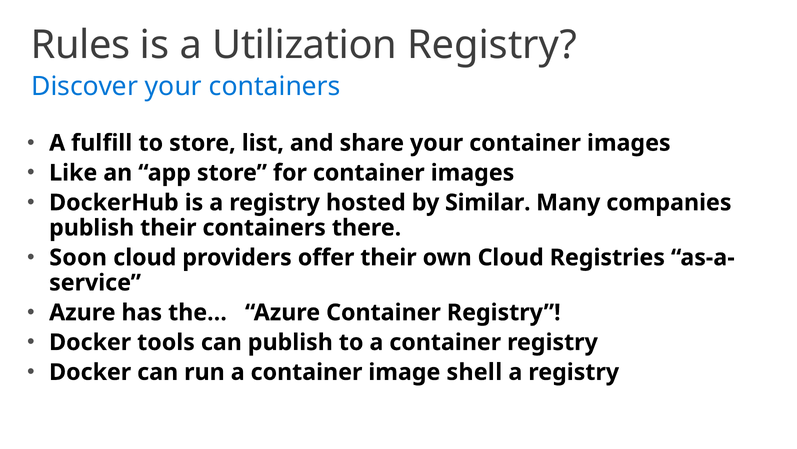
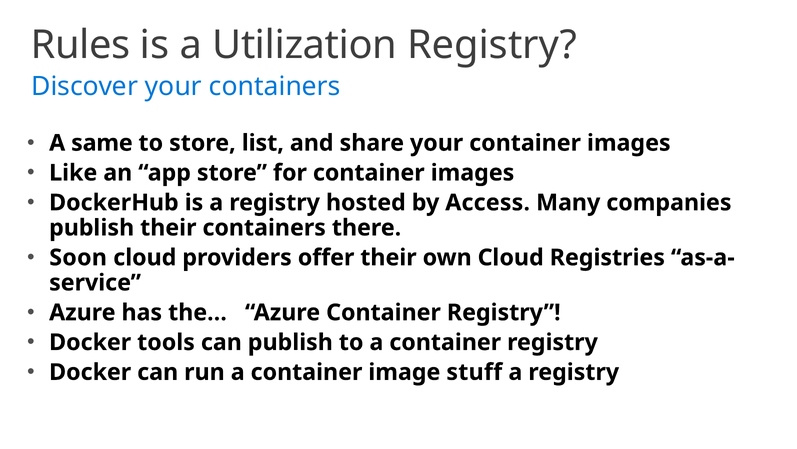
fulfill: fulfill -> same (102, 143)
Similar: Similar -> Access (488, 202)
shell: shell -> stuff (474, 372)
